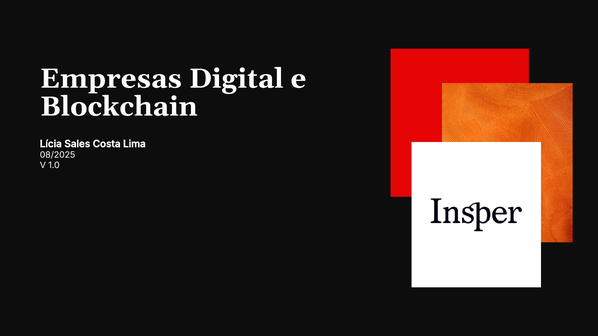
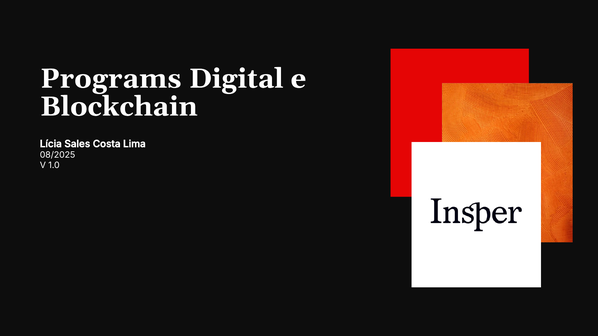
Empresas: Empresas -> Programs (111, 79)
